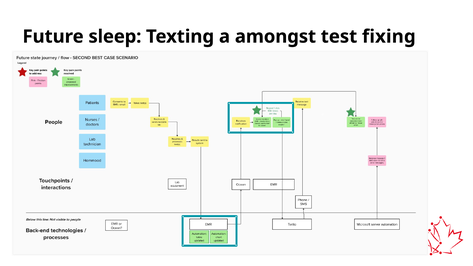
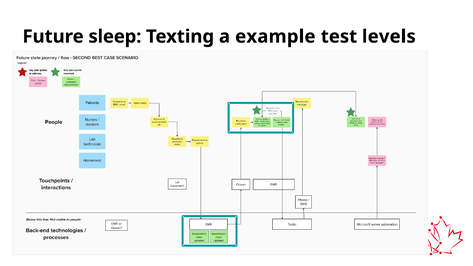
amongst: amongst -> example (275, 37)
fixing: fixing -> levels (389, 37)
